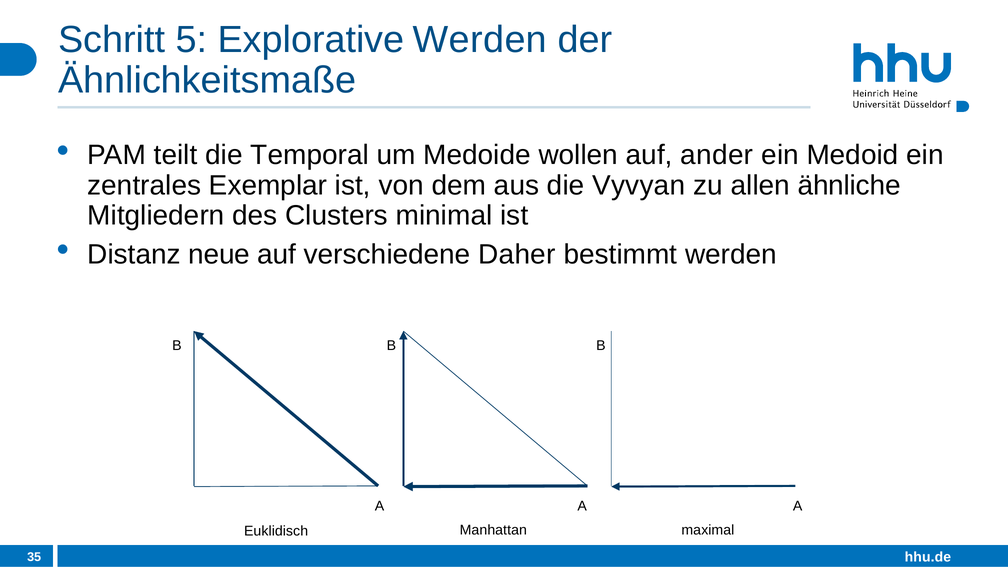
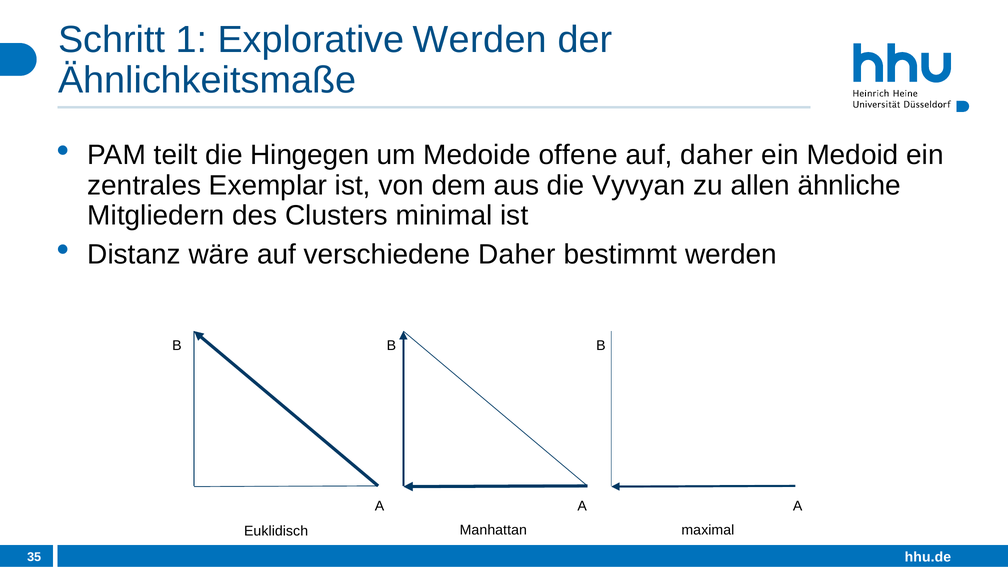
5: 5 -> 1 (191, 40)
Temporal: Temporal -> Hingegen (310, 155)
wollen: wollen -> offene (578, 155)
auf ander: ander -> daher (717, 155)
neue: neue -> wäre (219, 255)
